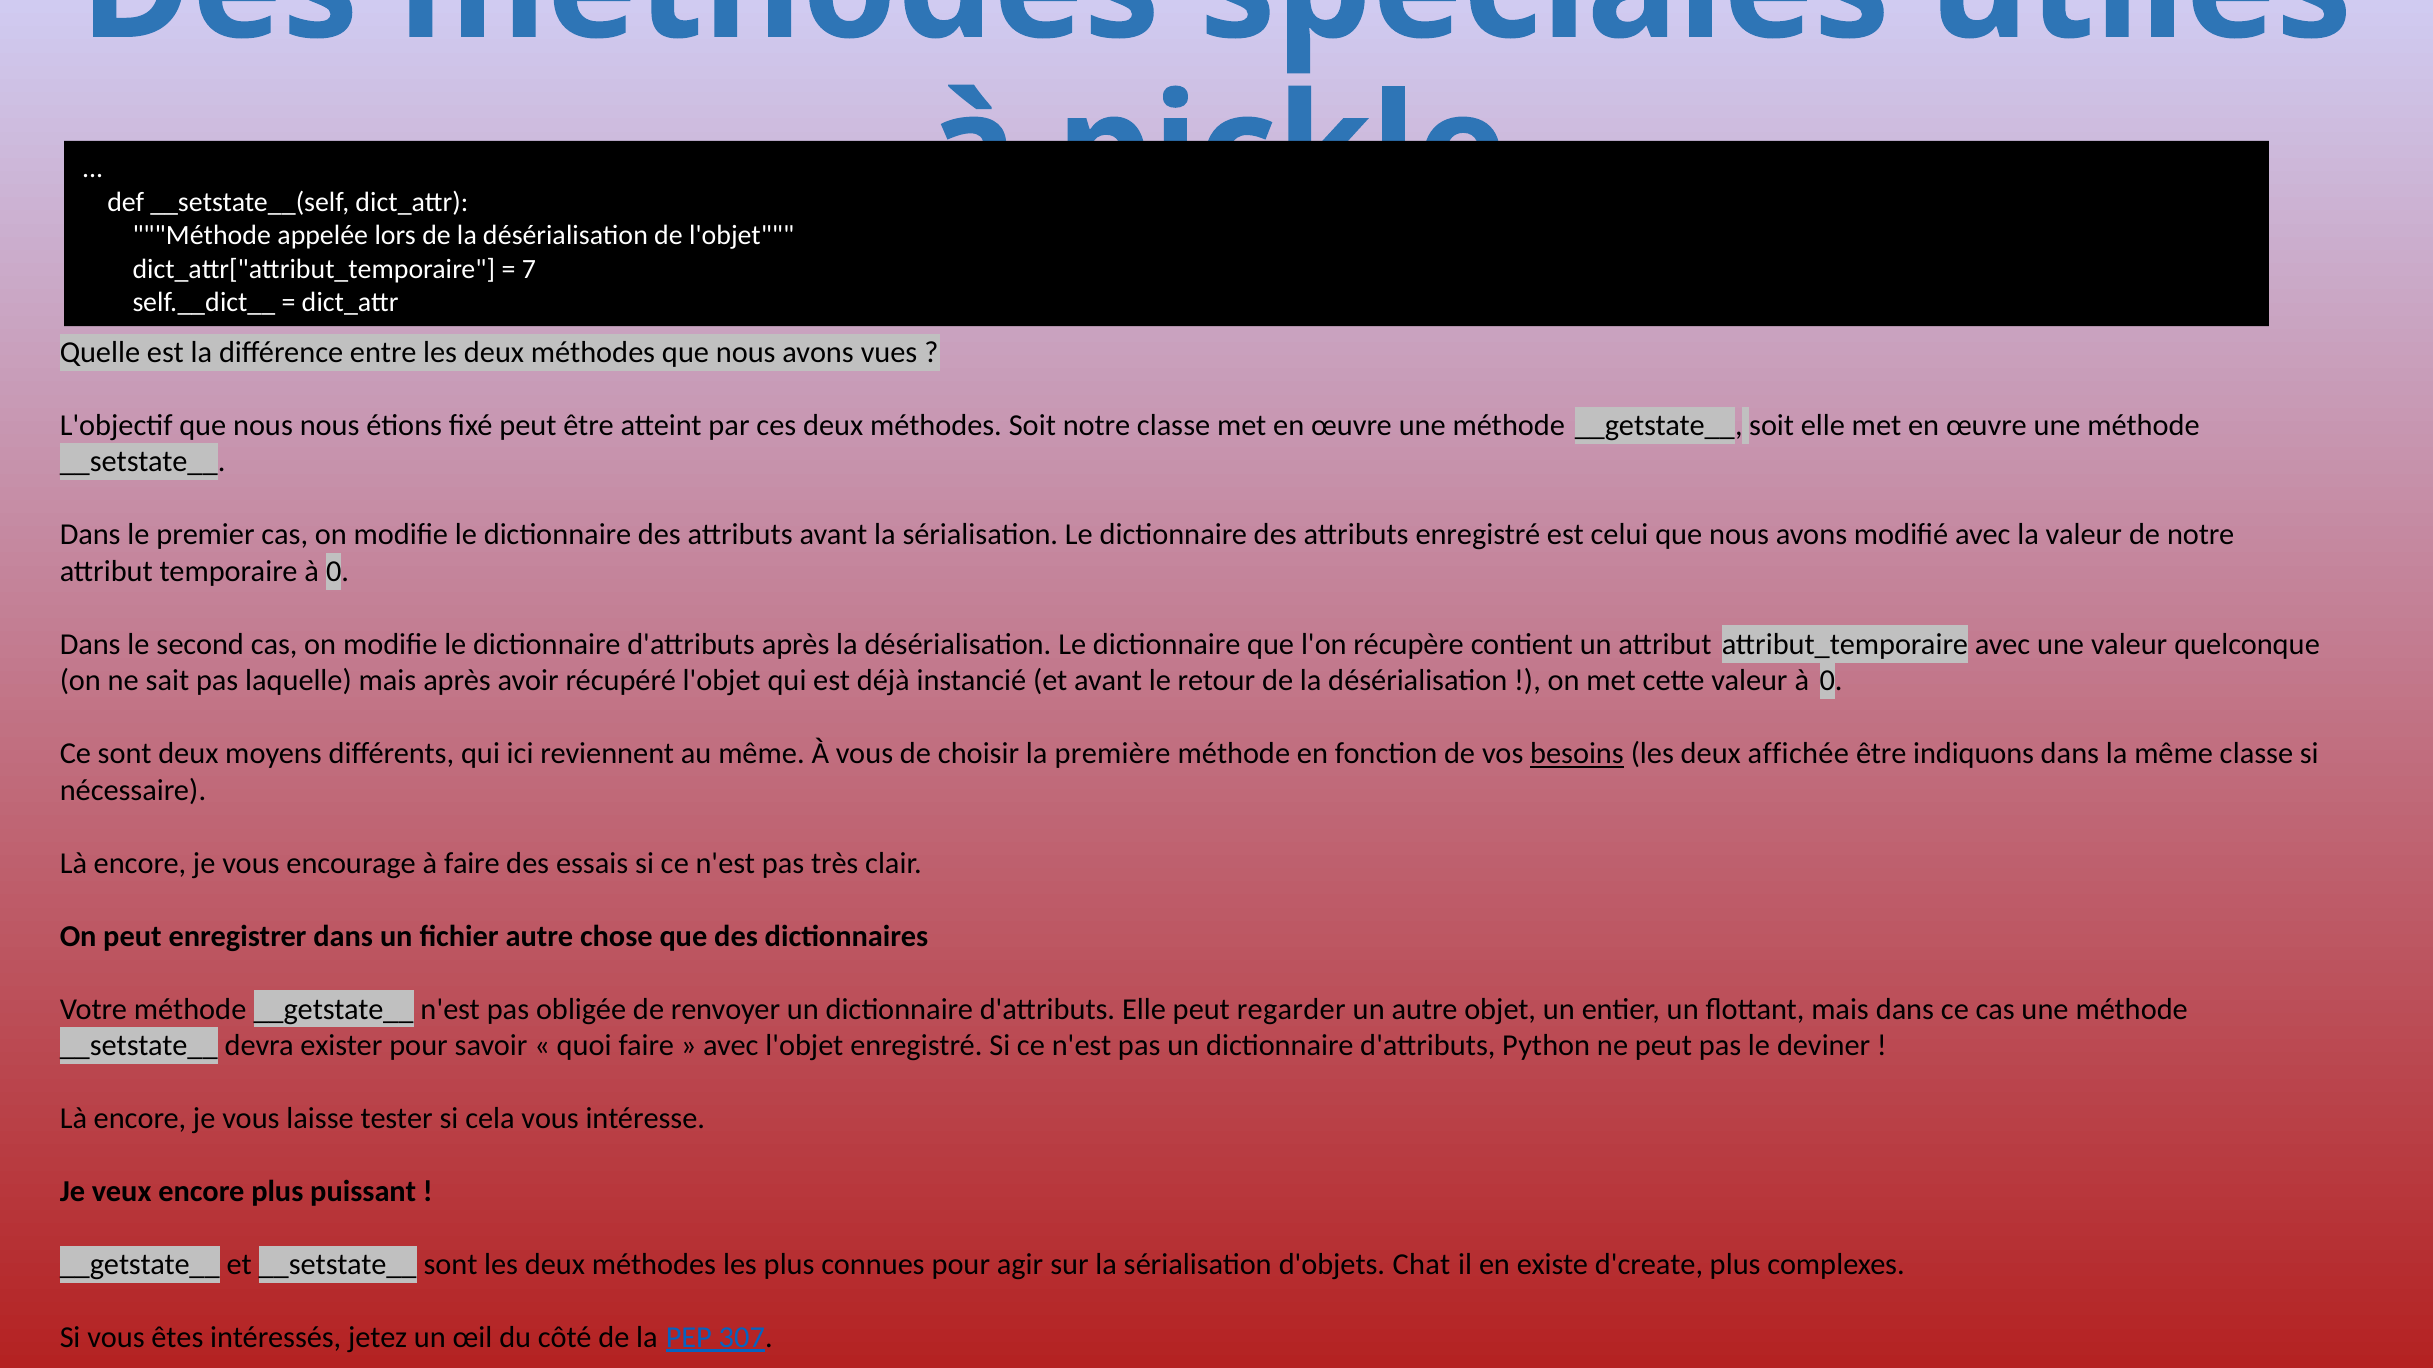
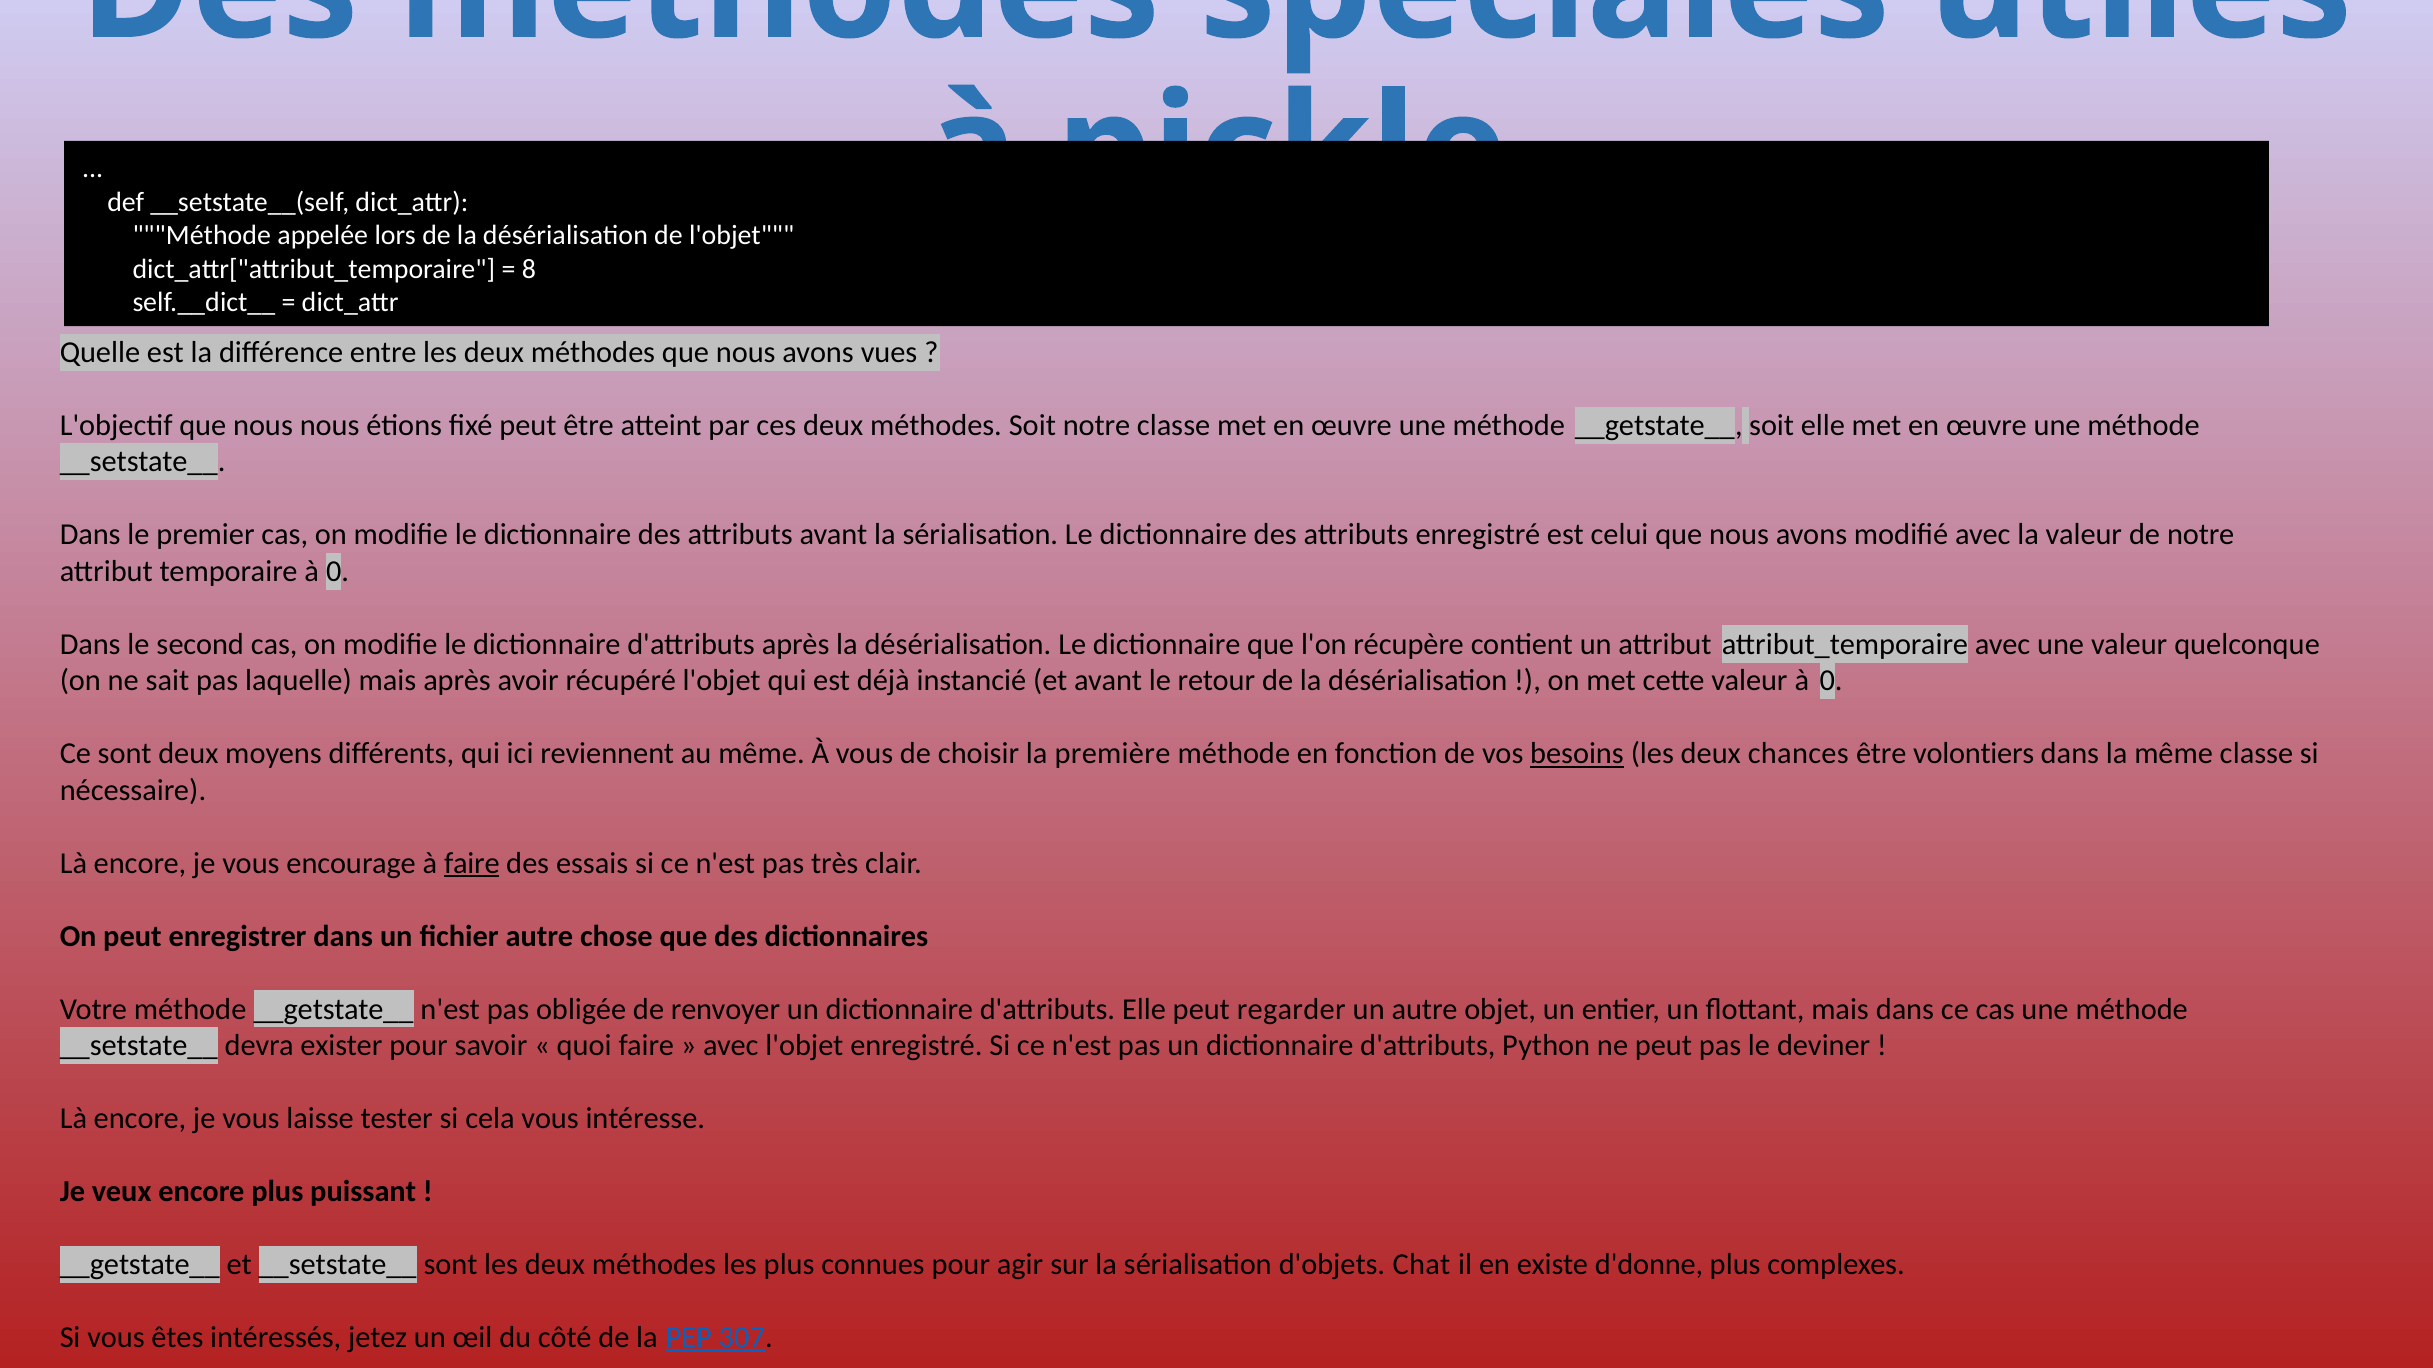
7: 7 -> 8 (529, 269)
affichée: affichée -> chances (1798, 754)
indiquons: indiquons -> volontiers (1974, 754)
faire underline: none -> present (472, 864)
d'create: d'create -> d'donne (1649, 1265)
